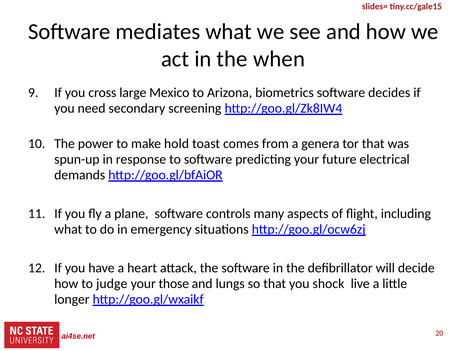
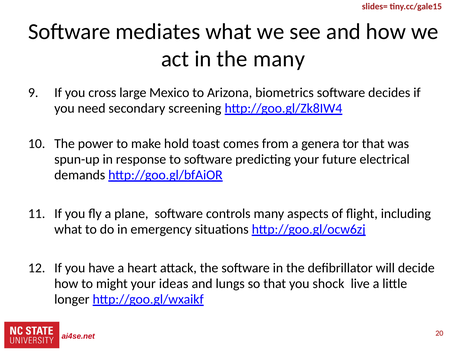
the when: when -> many (279, 59)
judge: judge -> might (112, 283)
those: those -> ideas (174, 283)
